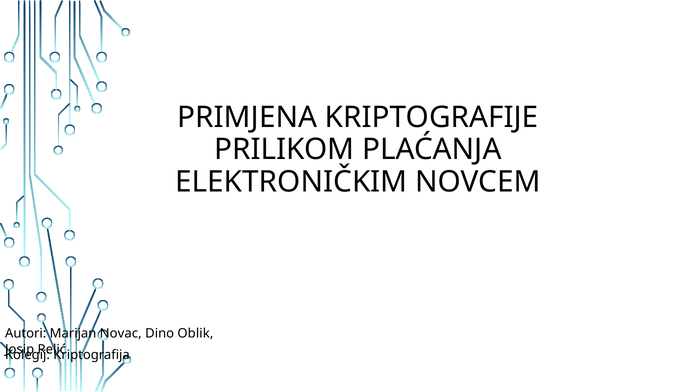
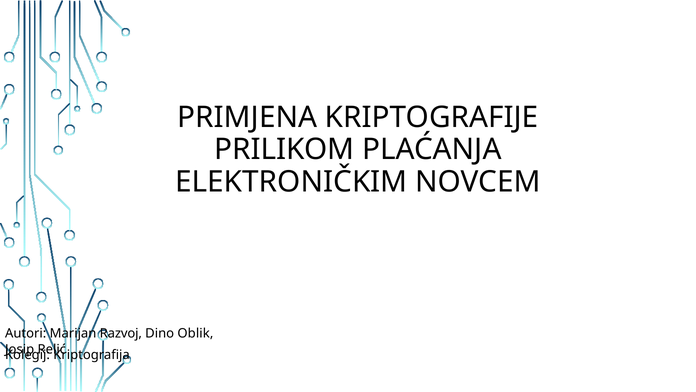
Novac: Novac -> Razvoj (121, 333)
